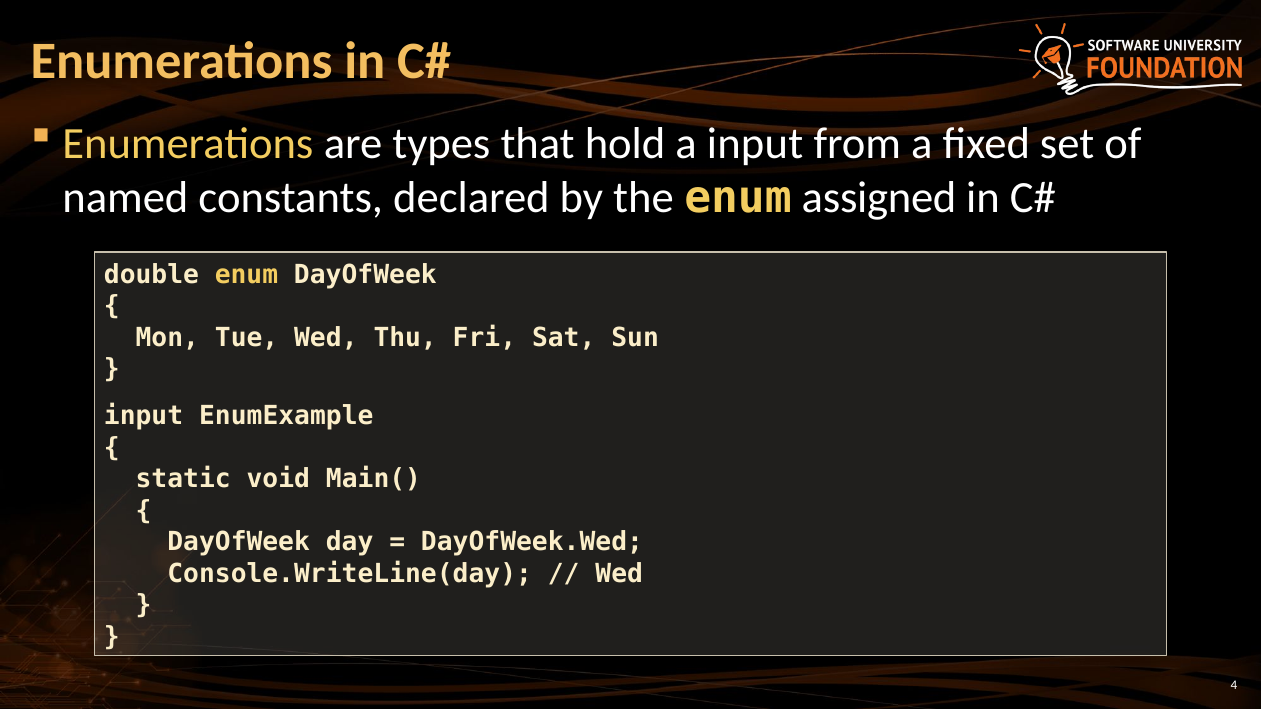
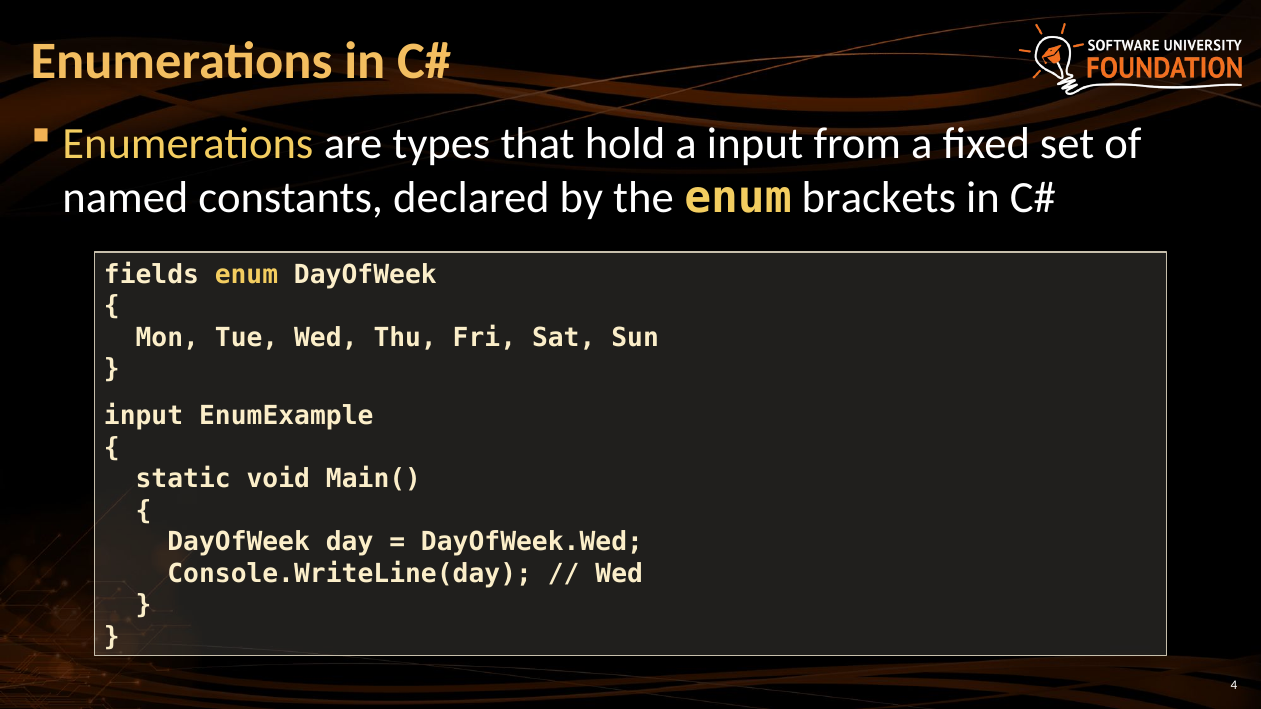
assigned: assigned -> brackets (879, 198)
double: double -> fields (151, 275)
